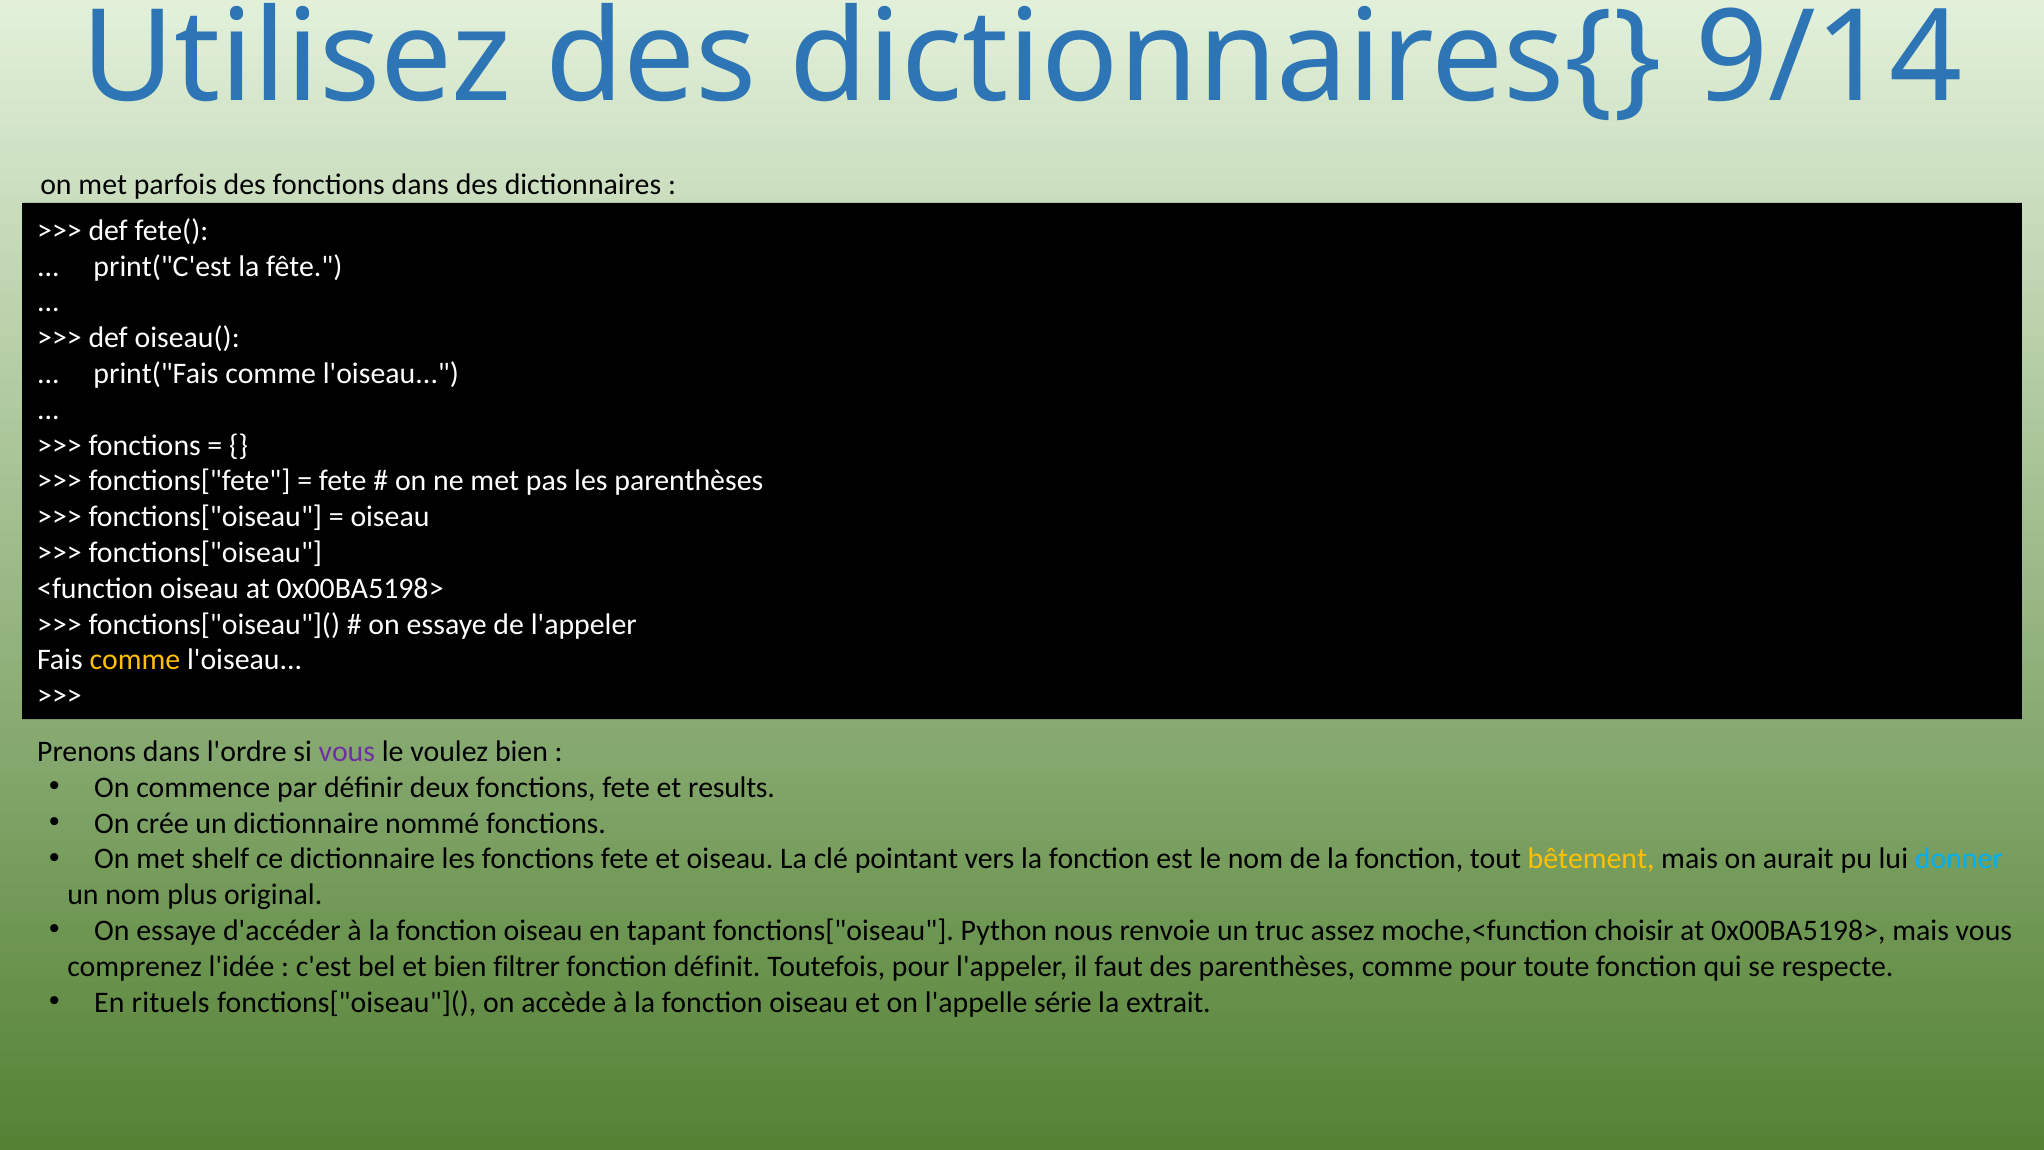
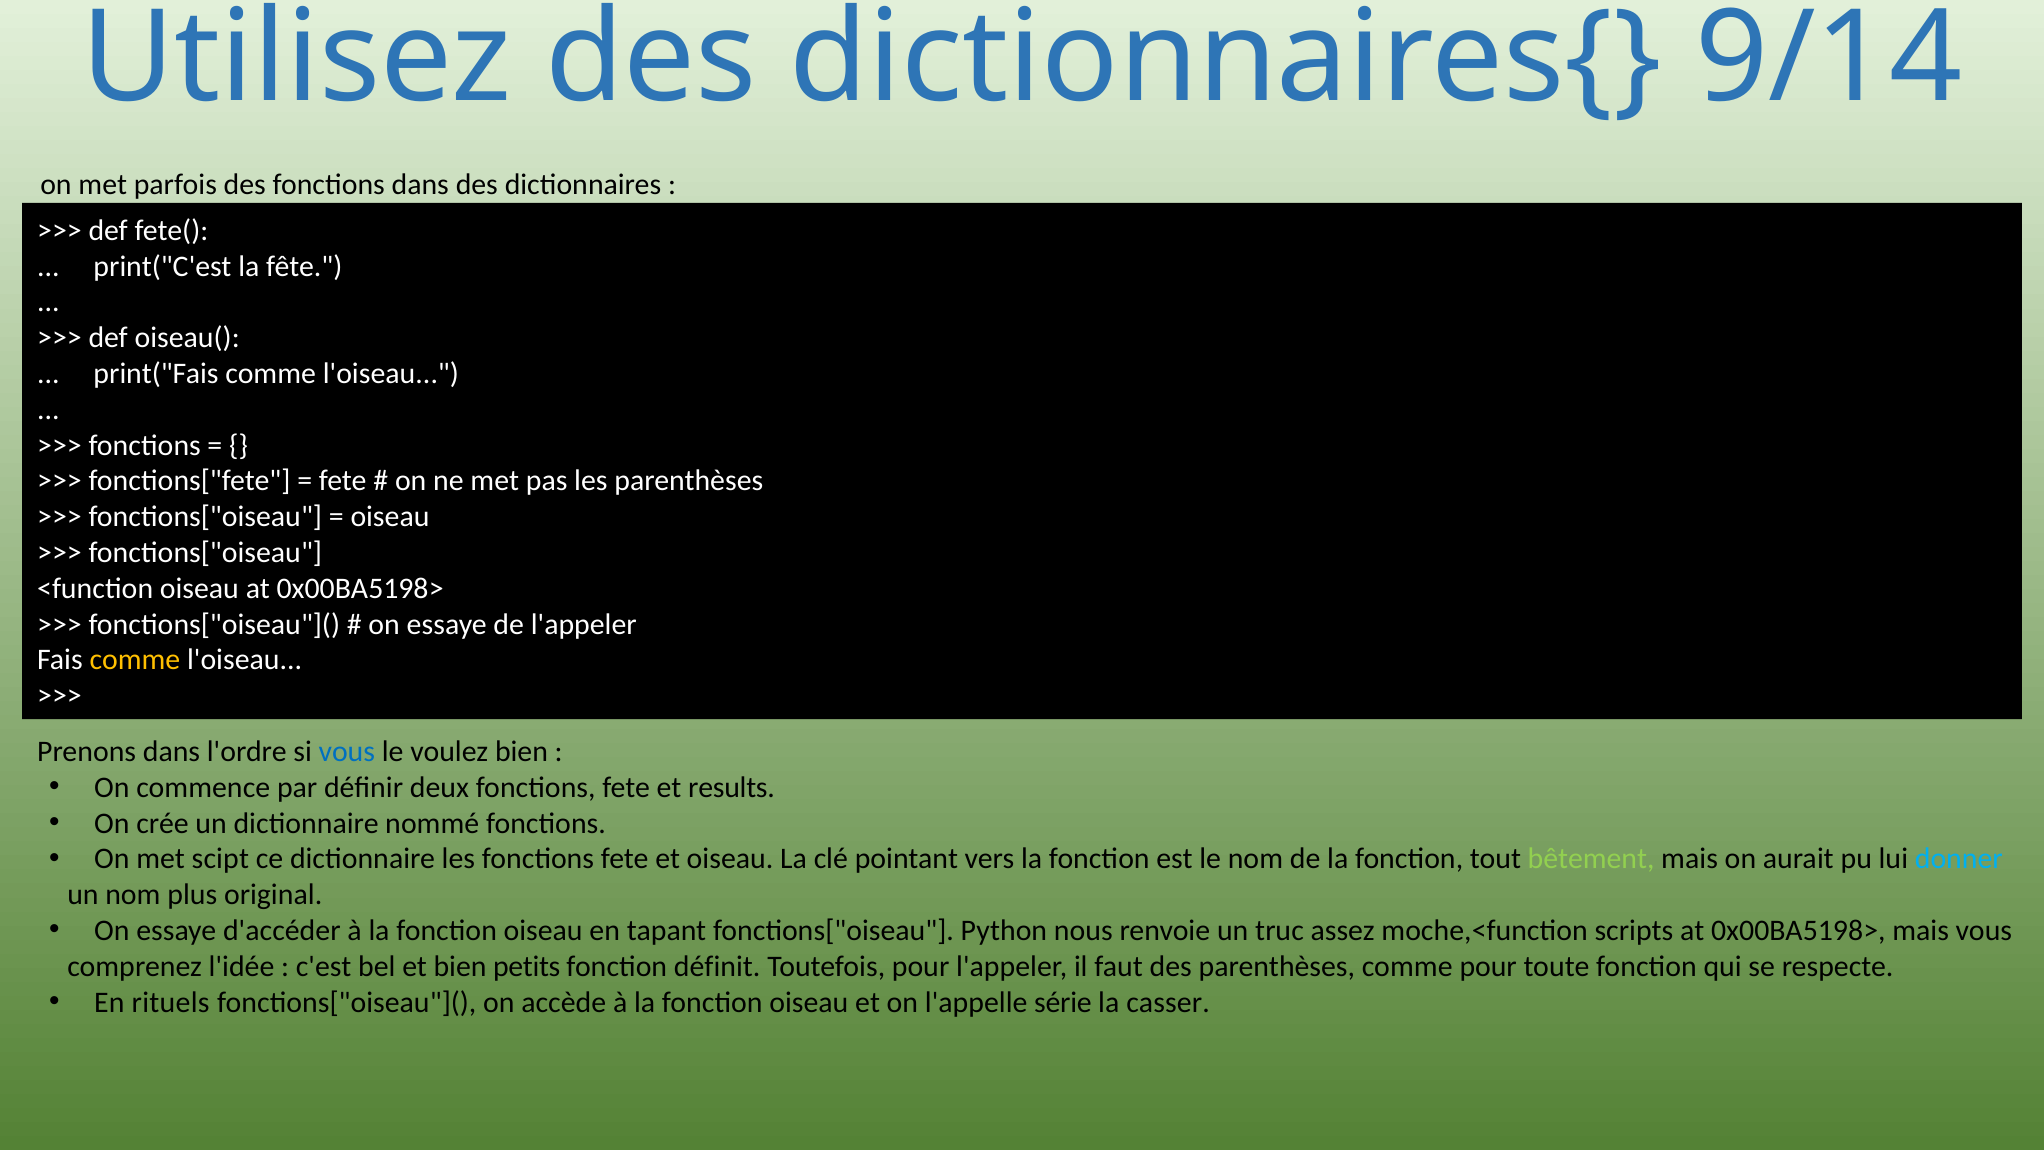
vous colour: purple -> blue (347, 751)
shelf: shelf -> scipt (220, 859)
bêtement colour: yellow -> light green (1591, 859)
choisir: choisir -> scripts (1634, 930)
filtrer: filtrer -> petits (527, 966)
extrait: extrait -> casser (1168, 1002)
